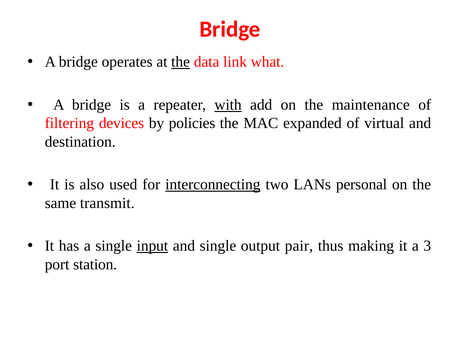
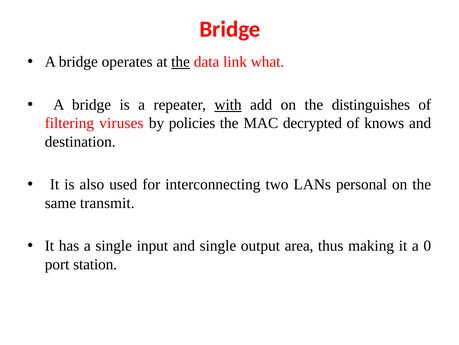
maintenance: maintenance -> distinguishes (371, 105)
devices: devices -> viruses (121, 123)
expanded: expanded -> decrypted (313, 123)
virtual: virtual -> knows (384, 123)
interconnecting underline: present -> none (213, 184)
input underline: present -> none (152, 245)
pair: pair -> area (299, 245)
3: 3 -> 0 (427, 245)
